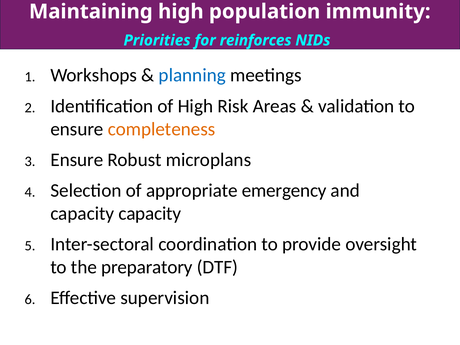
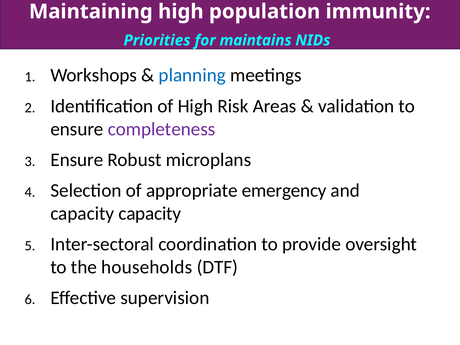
reinforces: reinforces -> maintains (256, 40)
completeness colour: orange -> purple (162, 129)
preparatory: preparatory -> households (147, 267)
